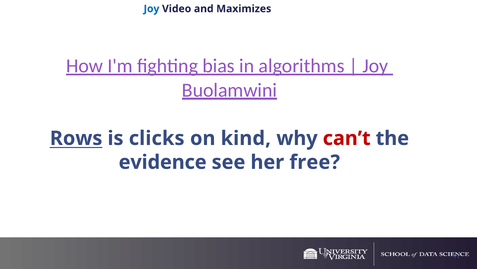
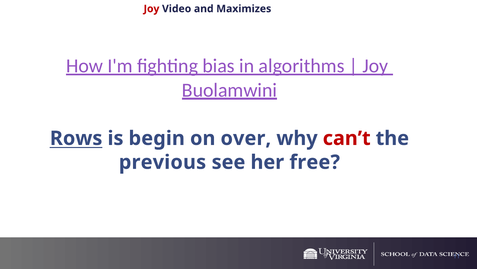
Joy colour: blue -> red (152, 9)
clicks: clicks -> begin (157, 138)
kind: kind -> over (246, 138)
evidence: evidence -> previous (162, 162)
